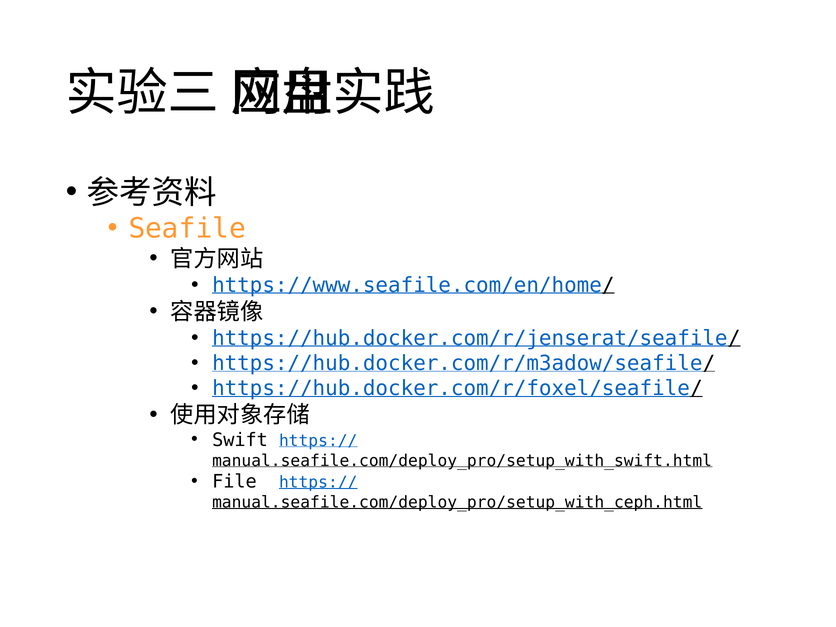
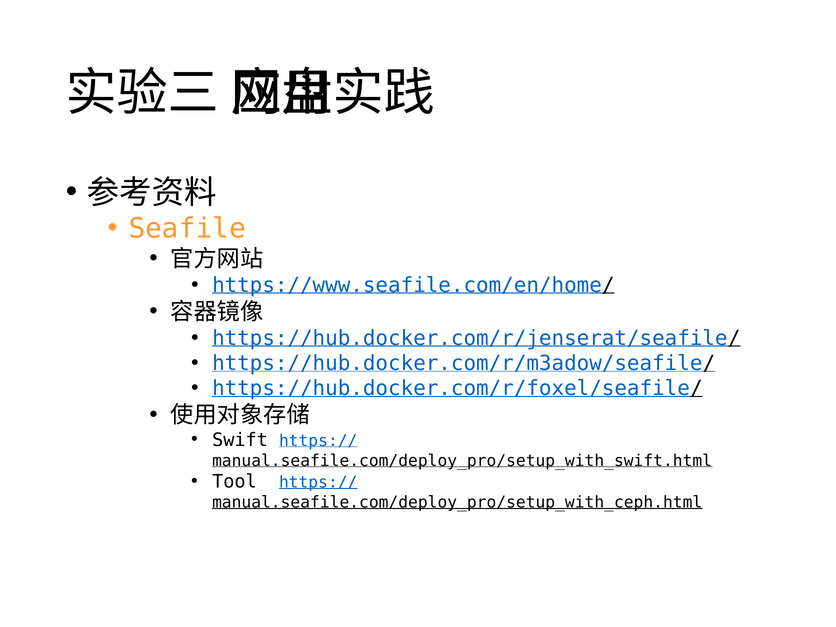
File: File -> Tool (234, 482)
